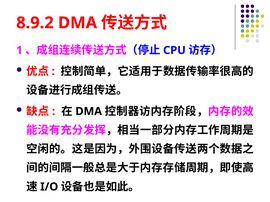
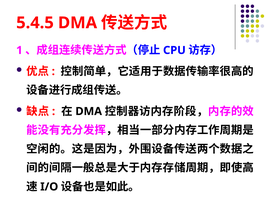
8.9.2: 8.9.2 -> 5.4.5 (35, 23)
